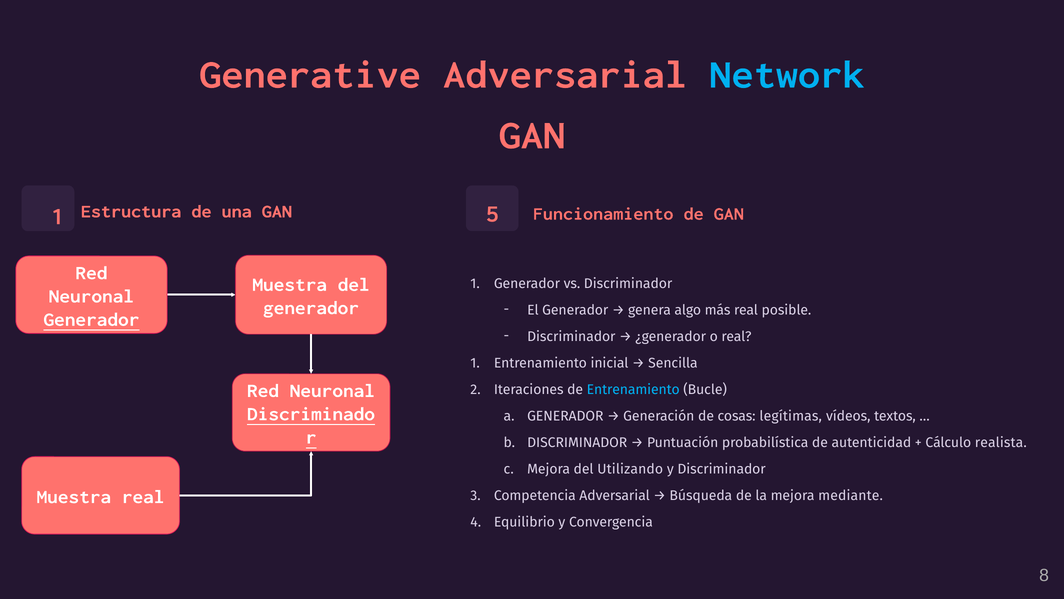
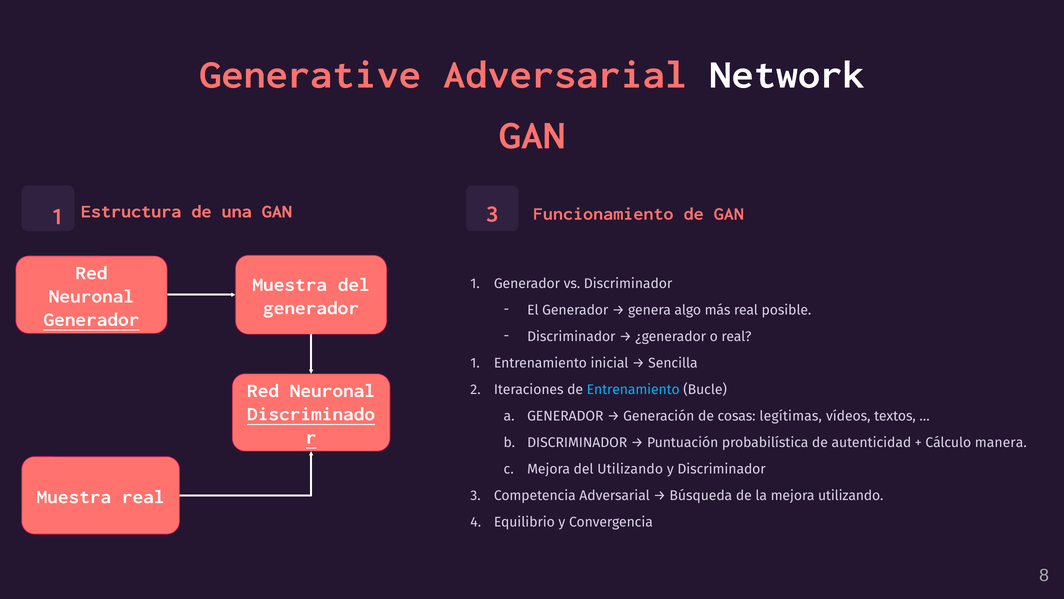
Network colour: light blue -> white (787, 74)
5: 5 -> 3 (492, 213)
realista: realista -> manera (1001, 442)
mejora mediante: mediante -> utilizando (851, 495)
